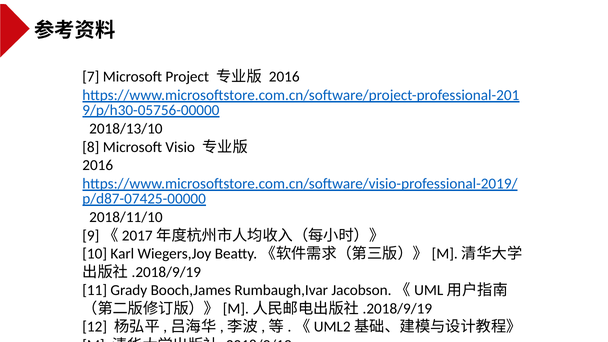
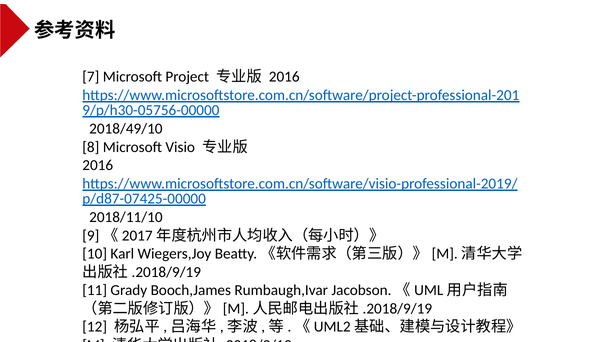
2018/13/10: 2018/13/10 -> 2018/49/10 (126, 129)
